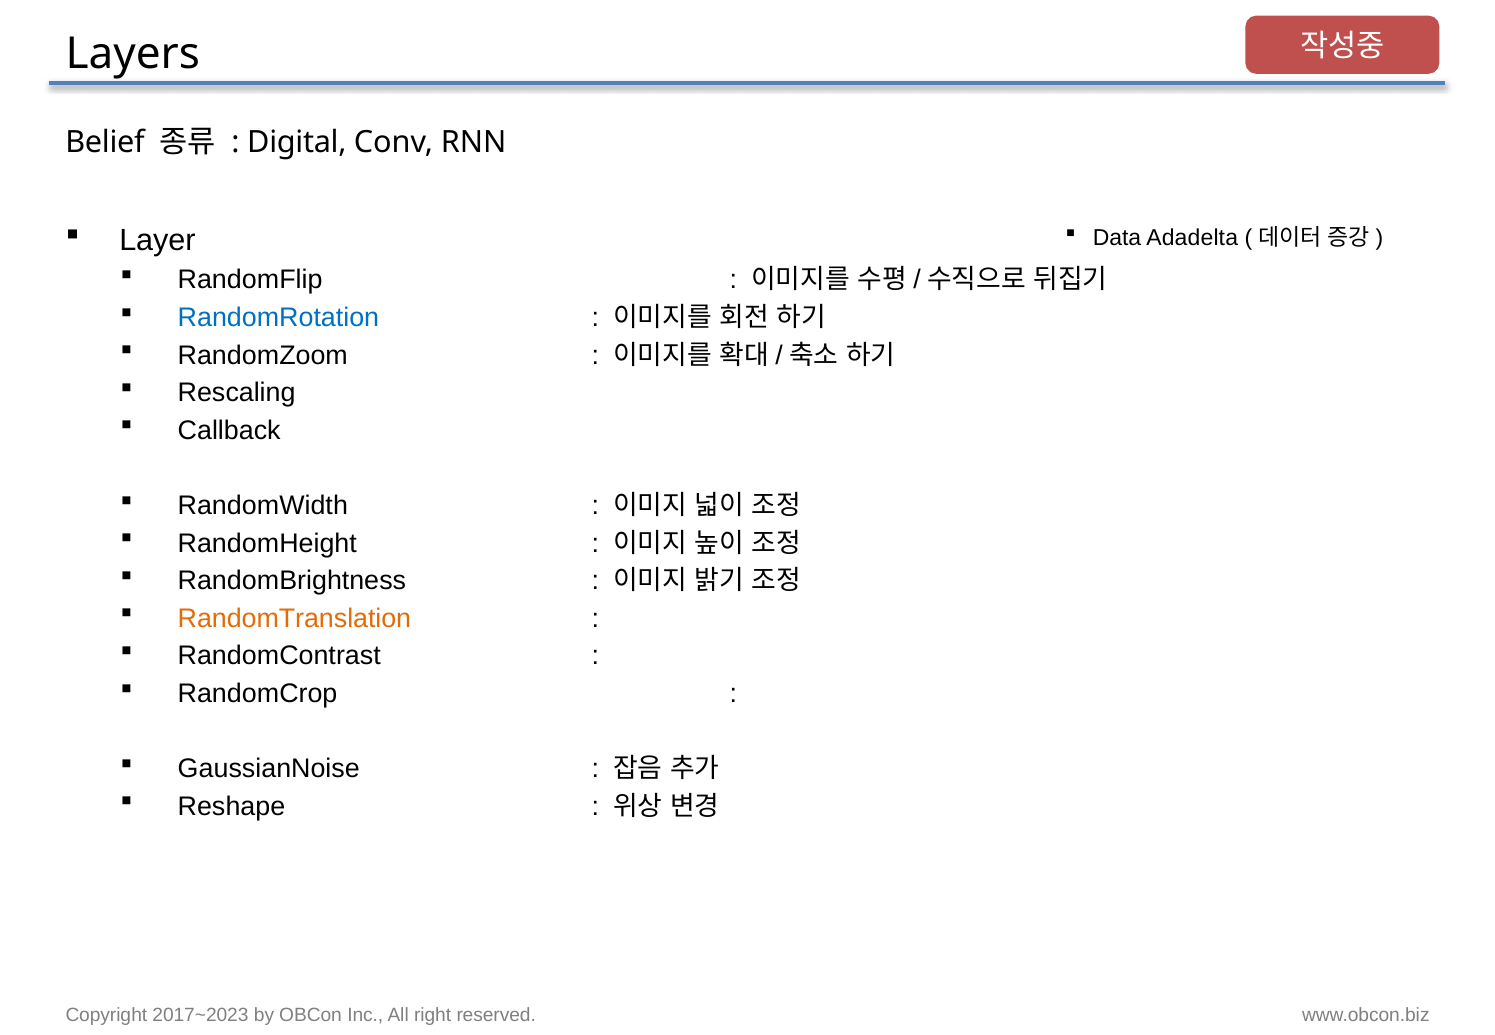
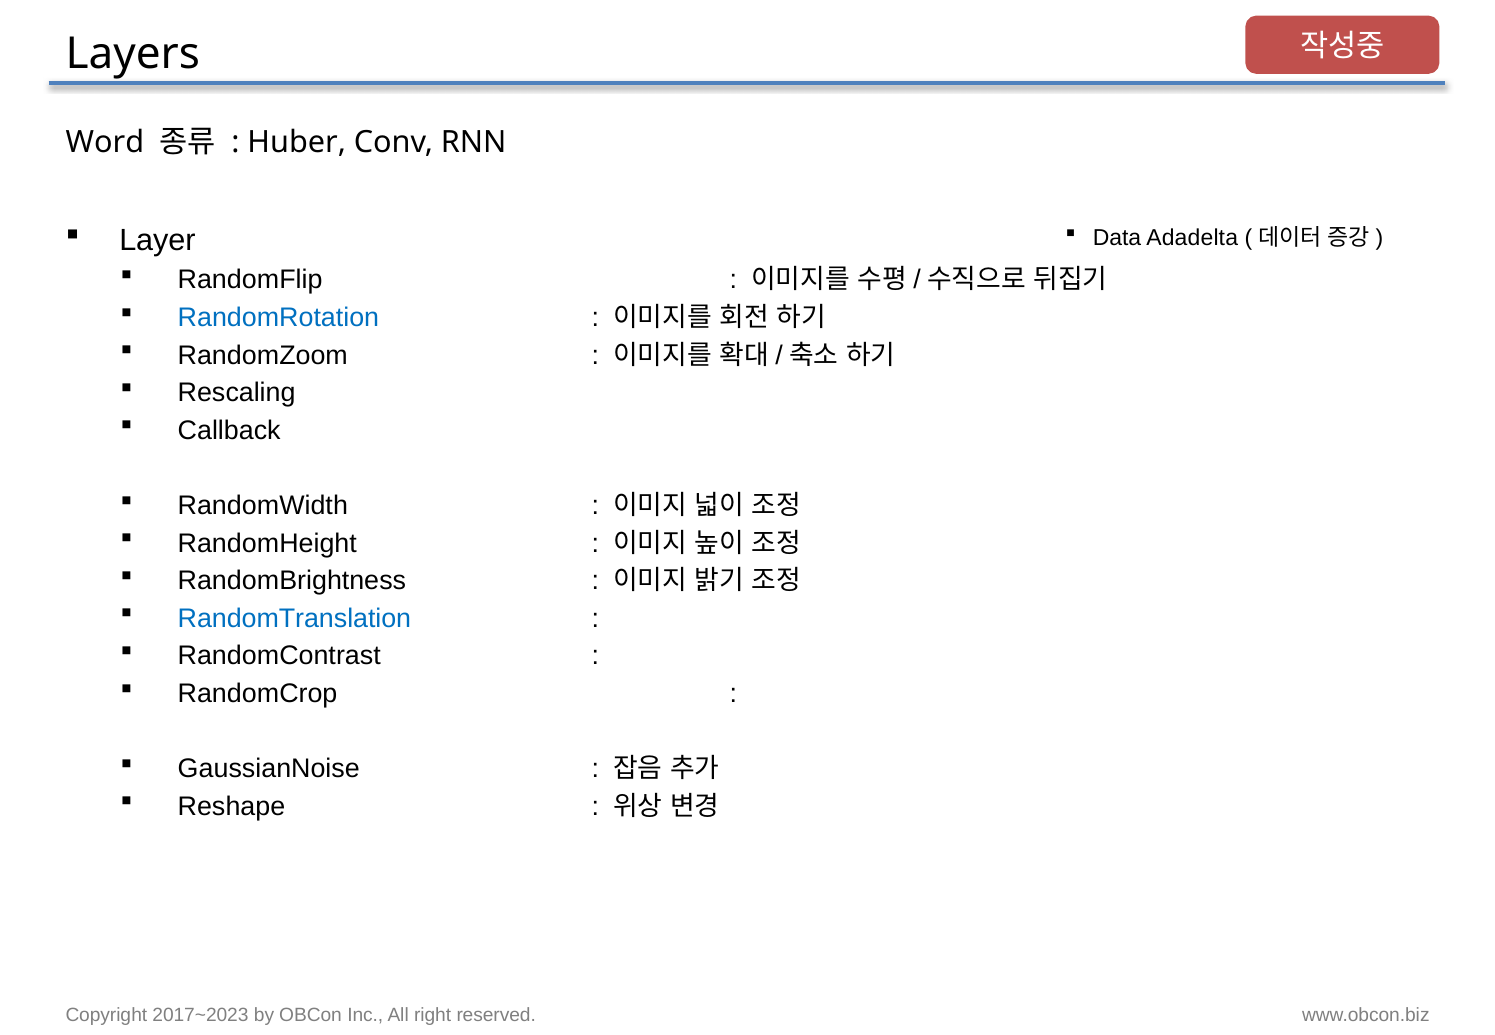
Belief: Belief -> Word (105, 143)
Digital: Digital -> Huber (297, 143)
RandomTranslation colour: orange -> blue (294, 618)
